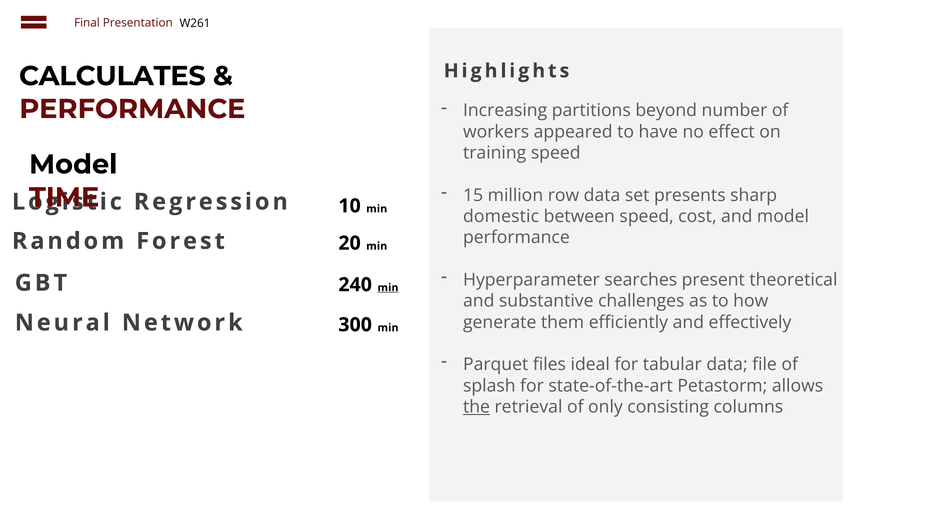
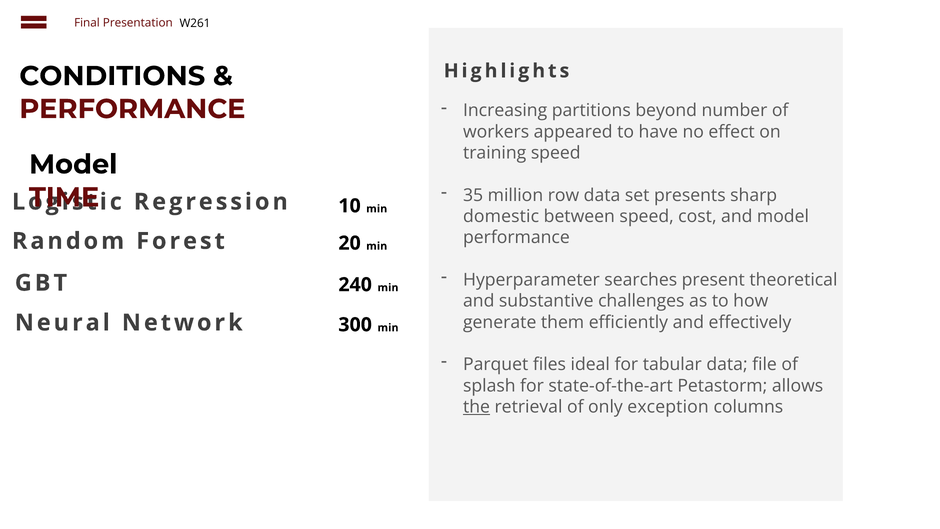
CALCULATES: CALCULATES -> CONDITIONS (112, 76)
15: 15 -> 35 (473, 195)
min underline: present -> none (388, 288)
consisting: consisting -> exception (668, 407)
